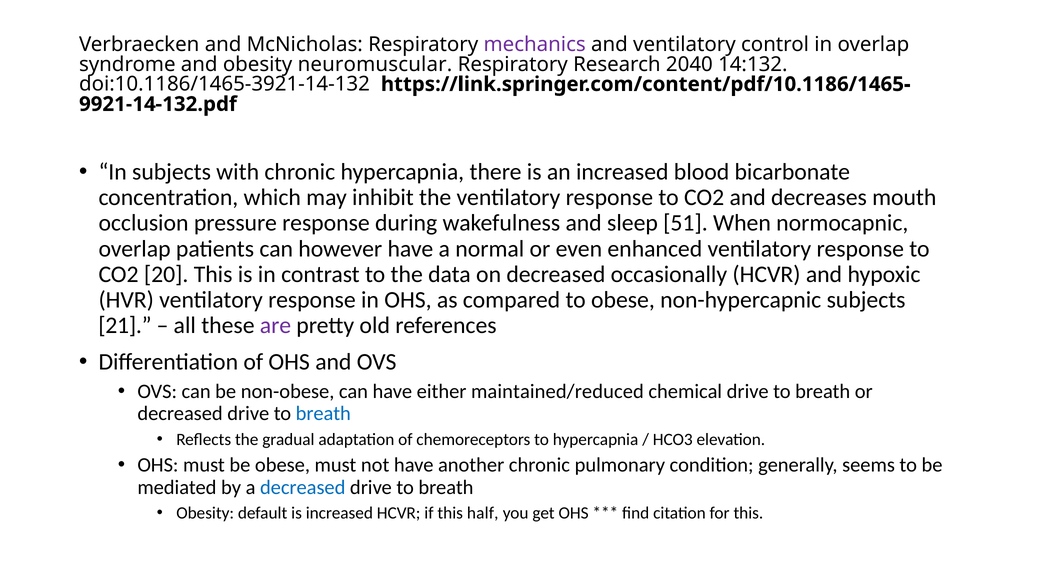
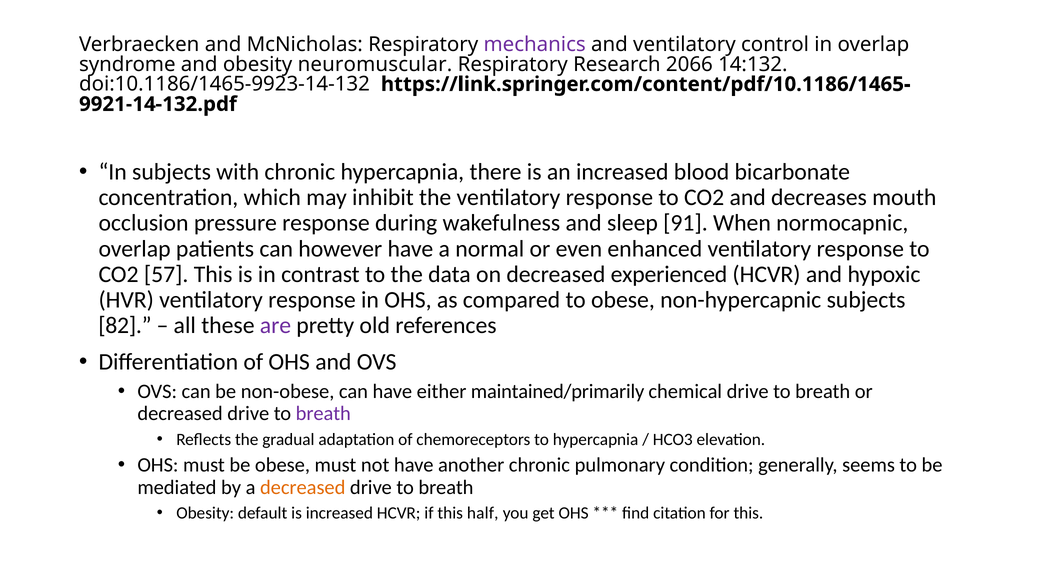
2040: 2040 -> 2066 (689, 64)
doi:10.1186/1465-3921-14-132: doi:10.1186/1465-3921-14-132 -> doi:10.1186/1465-9923-14-132 (224, 84)
51: 51 -> 91 (685, 223)
20: 20 -> 57 (166, 274)
occasionally: occasionally -> experienced (669, 274)
21: 21 -> 82 (125, 326)
maintained/reduced: maintained/reduced -> maintained/primarily (558, 392)
breath colour: blue -> purple (323, 414)
decreased colour: blue -> orange (303, 488)
